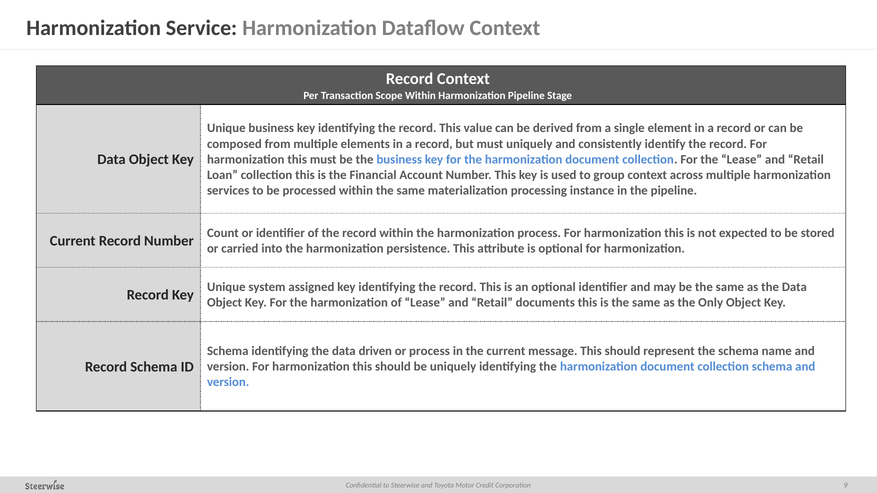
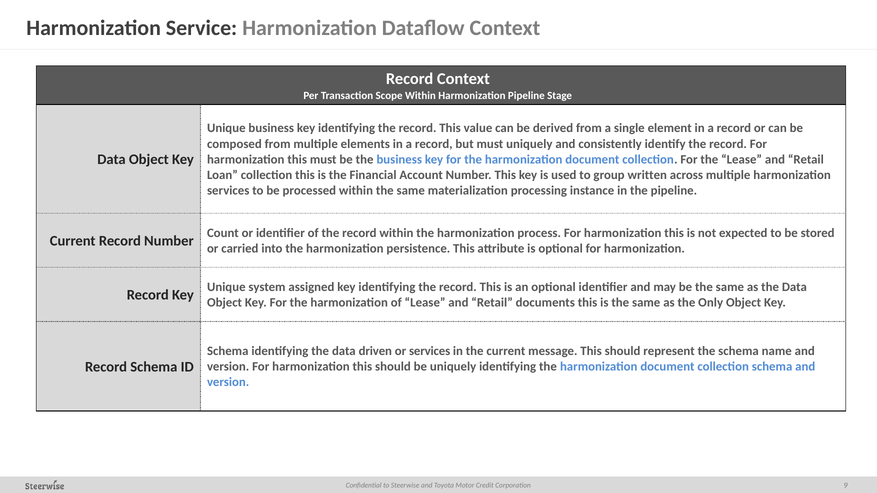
group context: context -> written (647, 175)
or process: process -> services (430, 351)
